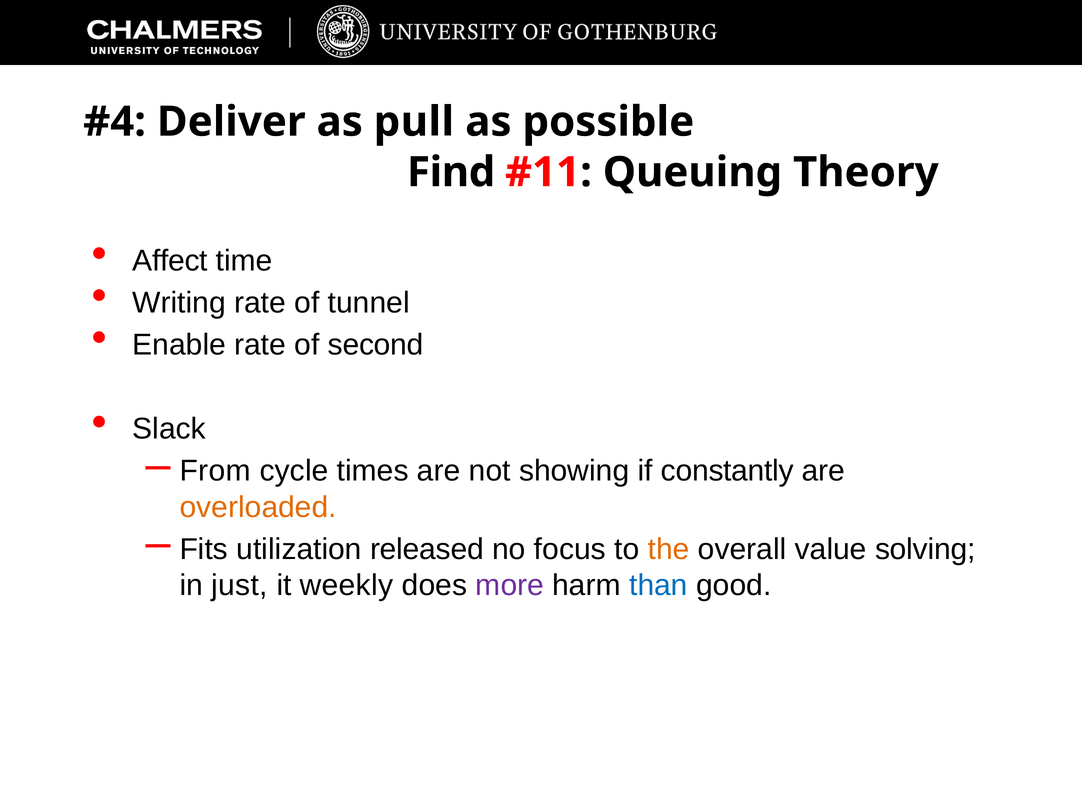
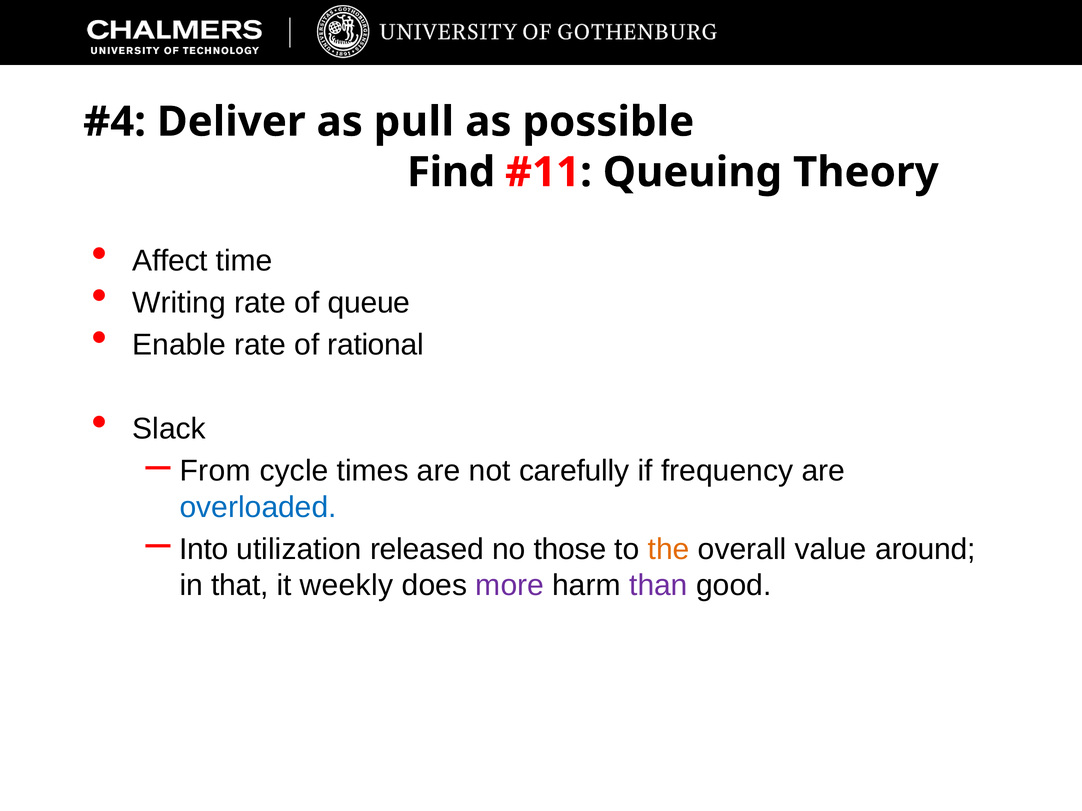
tunnel: tunnel -> queue (369, 303)
second: second -> rational (376, 345)
showing: showing -> carefully (574, 471)
constantly: constantly -> frequency (727, 471)
overloaded colour: orange -> blue (258, 507)
Fits: Fits -> Into (204, 550)
focus: focus -> those (570, 550)
solving: solving -> around (925, 550)
just: just -> that (240, 586)
than colour: blue -> purple (658, 586)
